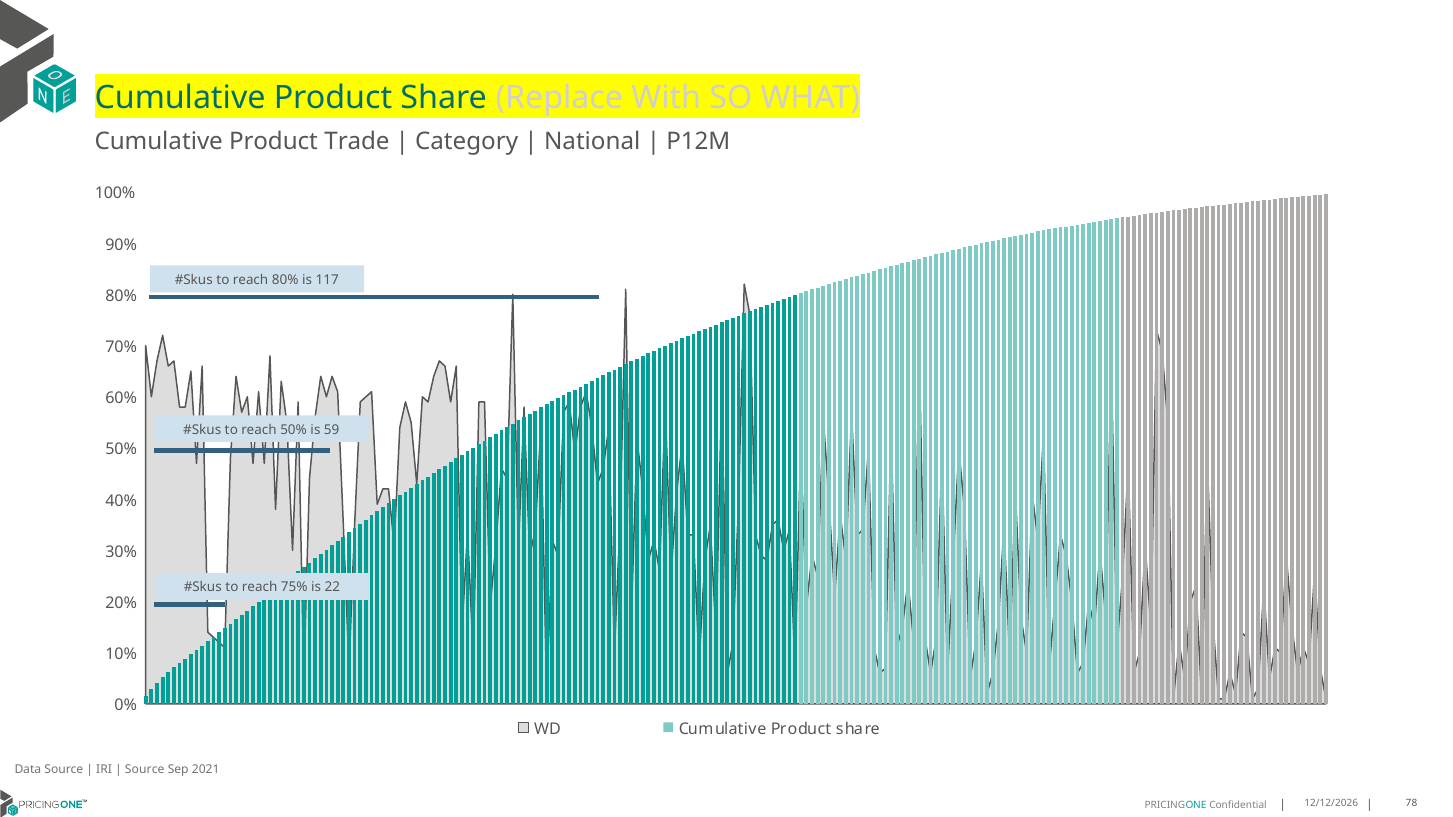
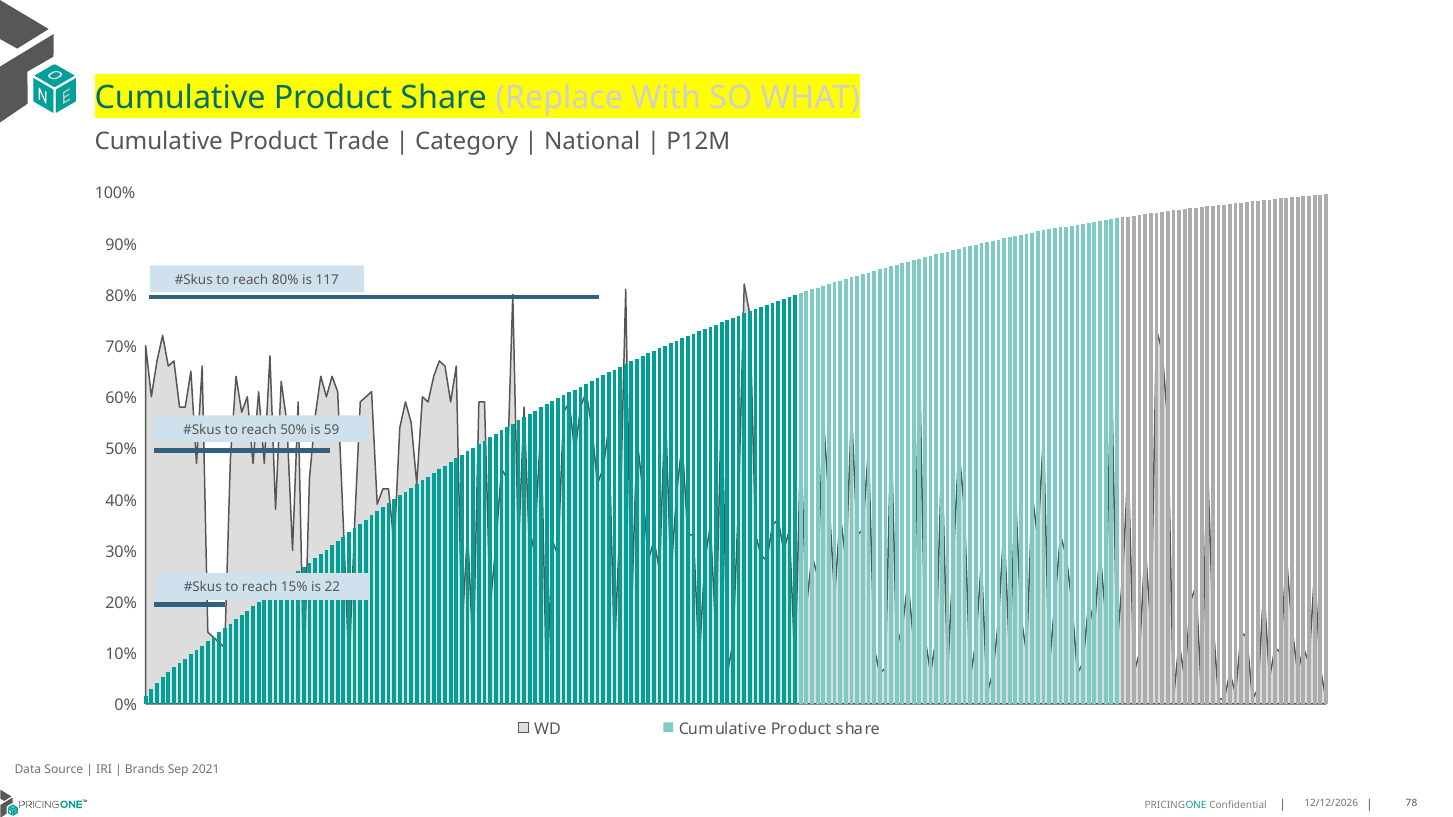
75%: 75% -> 15% (294, 588)
Source: Source -> Brands (145, 770)
